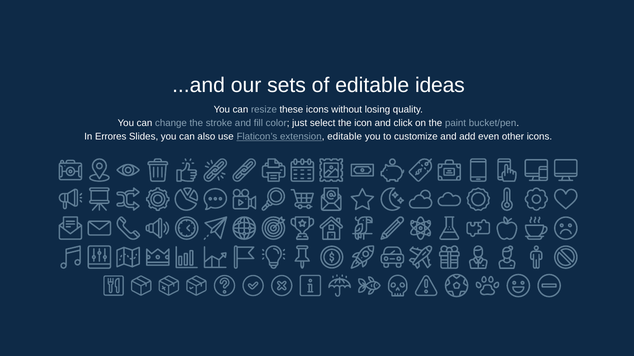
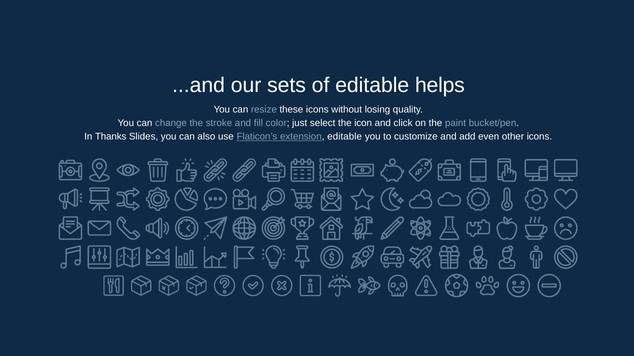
ideas: ideas -> helps (440, 85)
Errores: Errores -> Thanks (111, 137)
